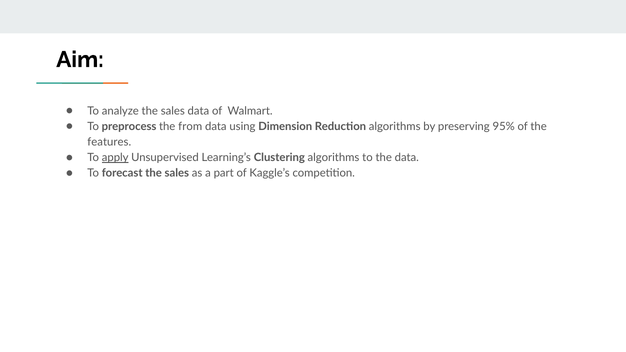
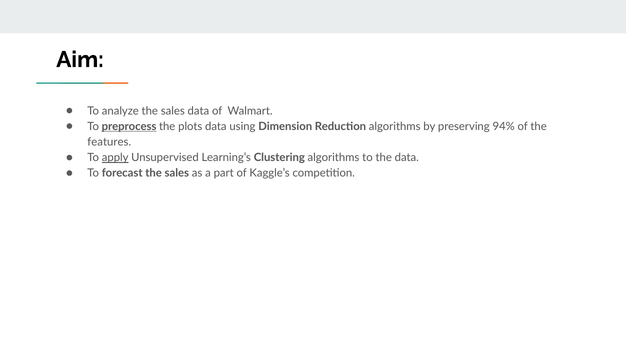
preprocess underline: none -> present (129, 126)
from: from -> plots (190, 126)
95%: 95% -> 94% (504, 126)
